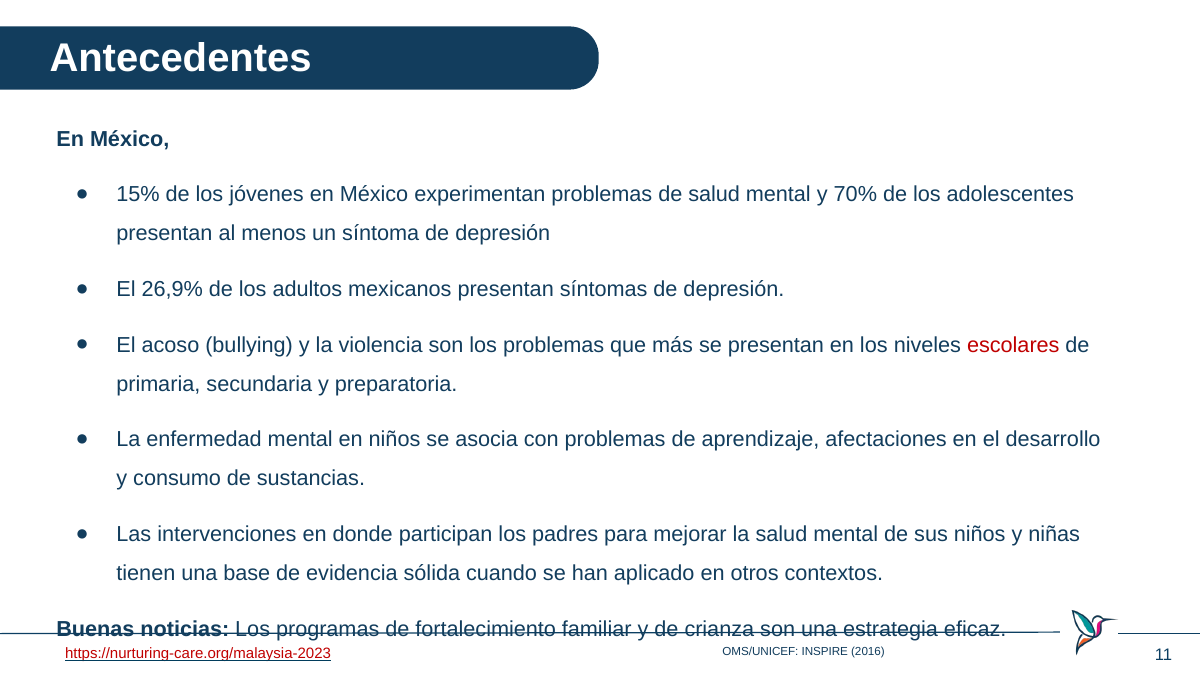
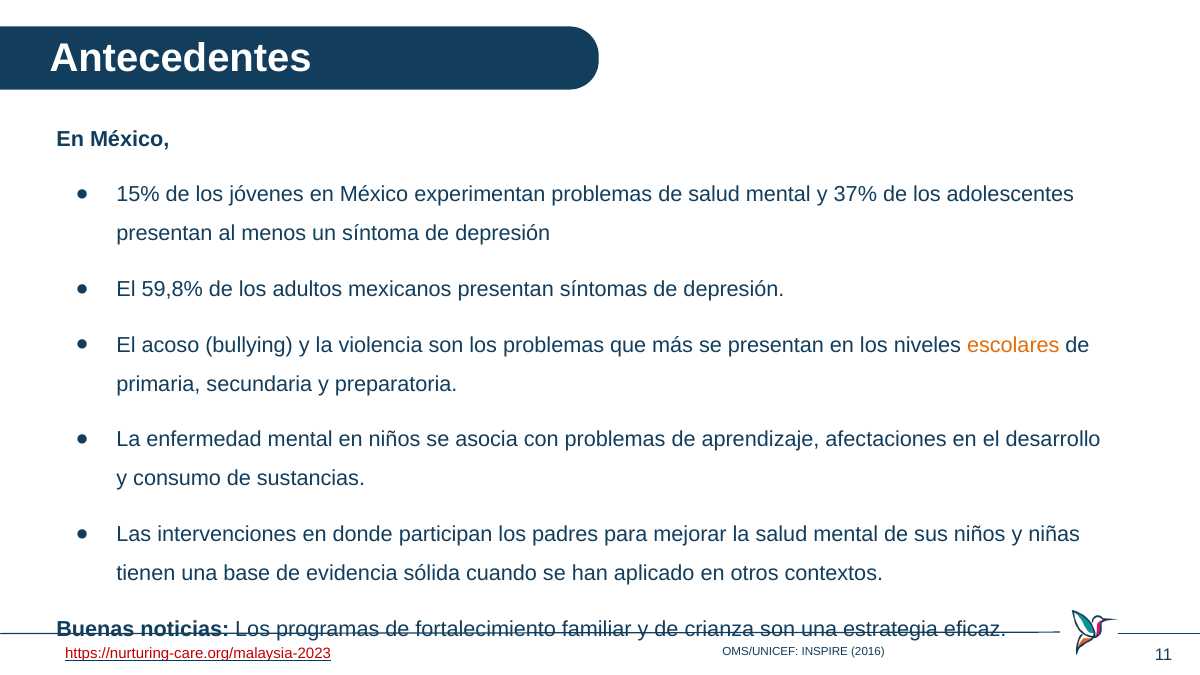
70%: 70% -> 37% (855, 195)
26,9%: 26,9% -> 59,8% (172, 289)
escolares colour: red -> orange (1013, 345)
